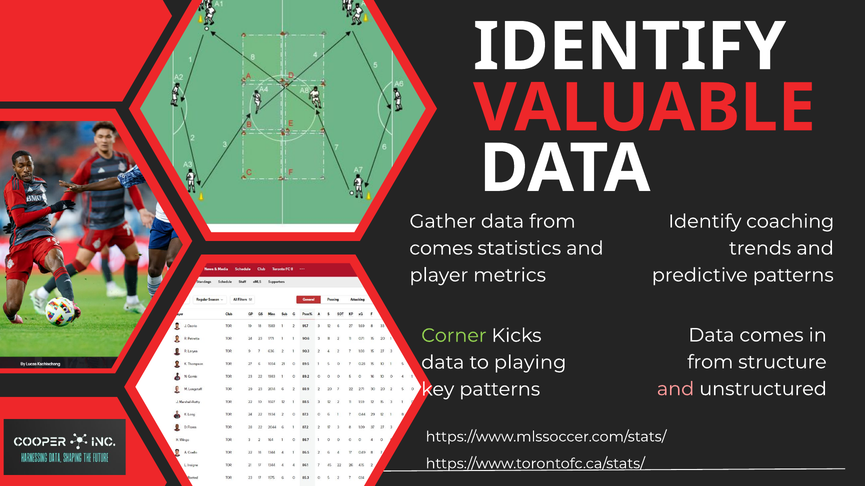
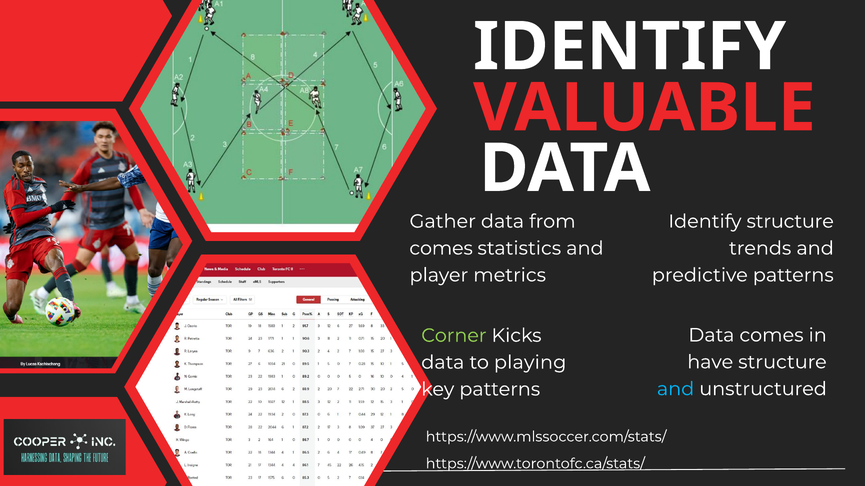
Identify coaching: coaching -> structure (790, 222)
from: from -> have (710, 362)
and colour: pink -> light blue (676, 389)
